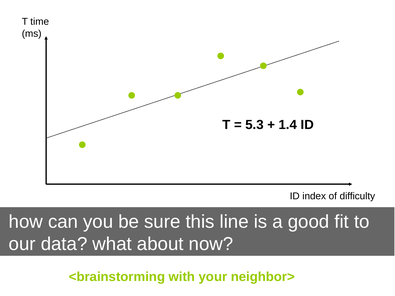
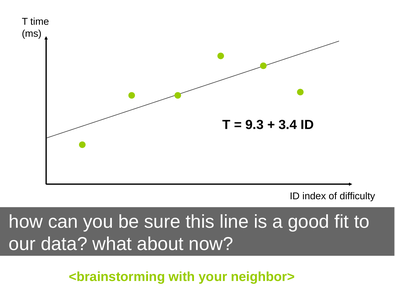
5.3: 5.3 -> 9.3 (255, 125)
1.4: 1.4 -> 3.4 (288, 125)
